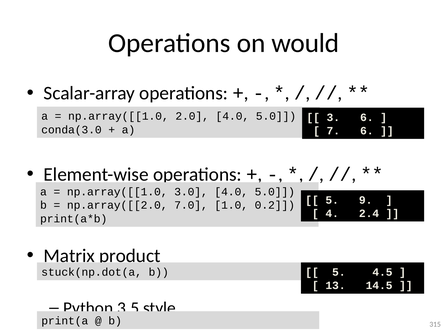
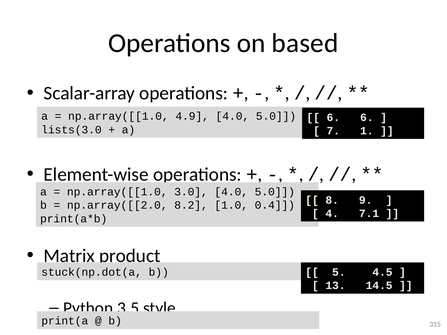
would: would -> based (305, 43)
2.0: 2.0 -> 4.9 (192, 116)
3: 3 -> 6 (333, 117)
conda(3.0: conda(3.0 -> lists(3.0 (71, 130)
7 6: 6 -> 1 (367, 131)
5: 5 -> 8 (332, 200)
7.0: 7.0 -> 8.2 (191, 205)
0.2: 0.2 -> 0.4 (275, 205)
2.4: 2.4 -> 7.1 (369, 214)
